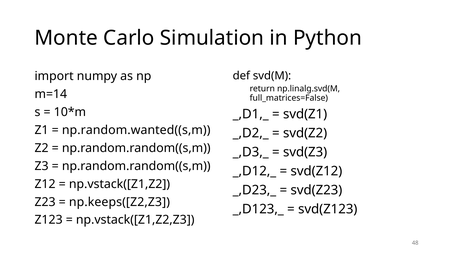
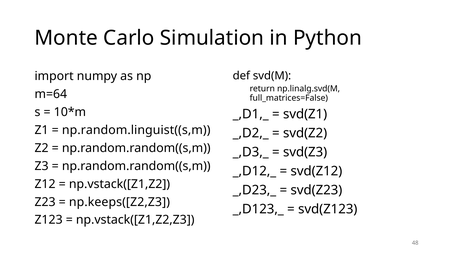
m=14: m=14 -> m=64 (51, 94)
np.random.wanted((s,m: np.random.wanted((s,m -> np.random.linguist((s,m (136, 130)
